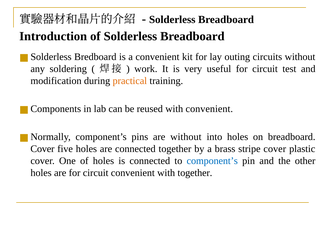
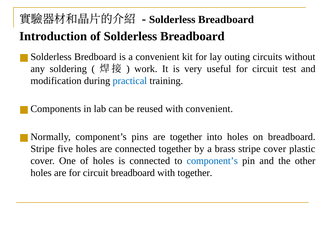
practical colour: orange -> blue (130, 81)
are without: without -> together (186, 137)
Cover: Cover -> Stripe (42, 149)
circuit convenient: convenient -> breadboard (133, 173)
